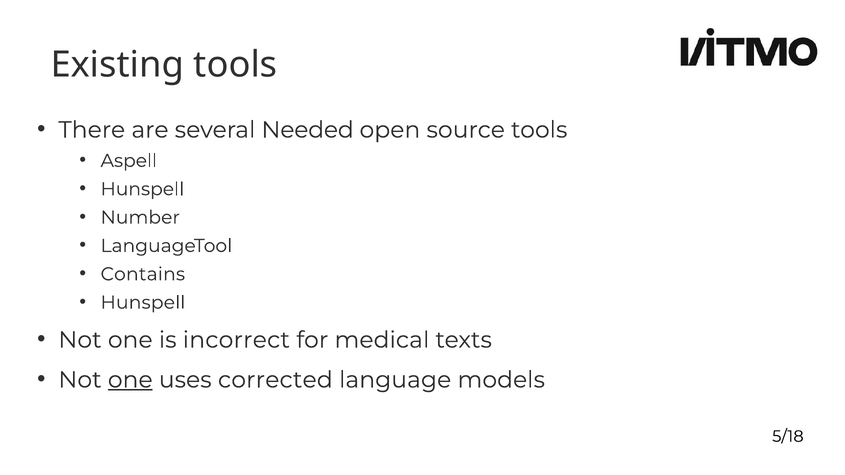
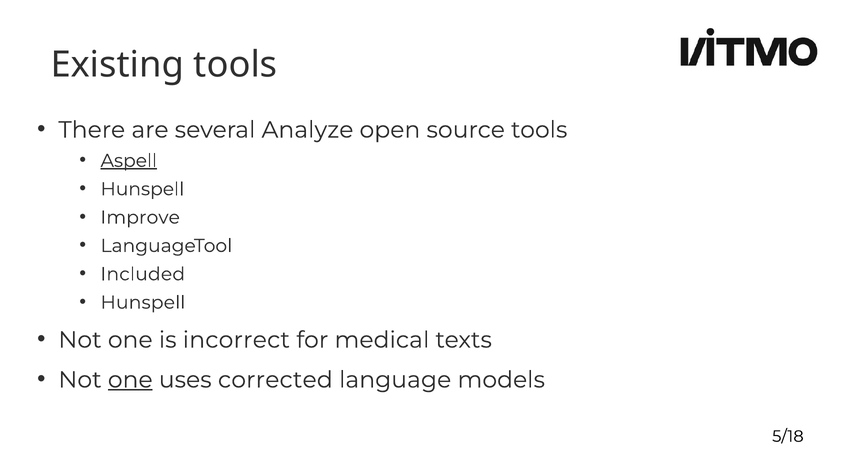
Needed: Needed -> Analyze (307, 130)
Aspell underline: none -> present (129, 161)
Number: Number -> Improve (140, 218)
Contains: Contains -> Included (143, 274)
